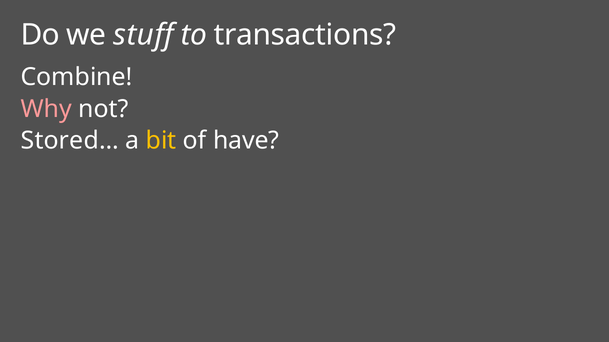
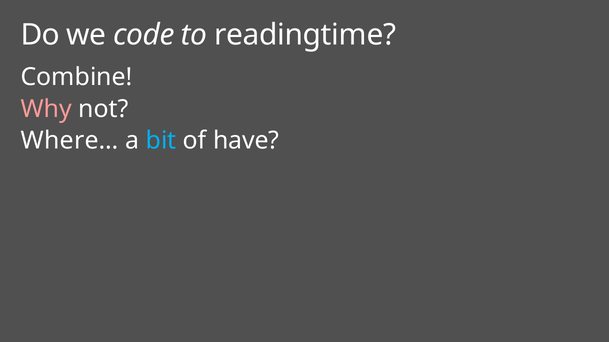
stuff: stuff -> code (144, 35)
transactions: transactions -> readingtime (305, 35)
Stored…: Stored… -> Where… (70, 141)
bit colour: yellow -> light blue (161, 141)
